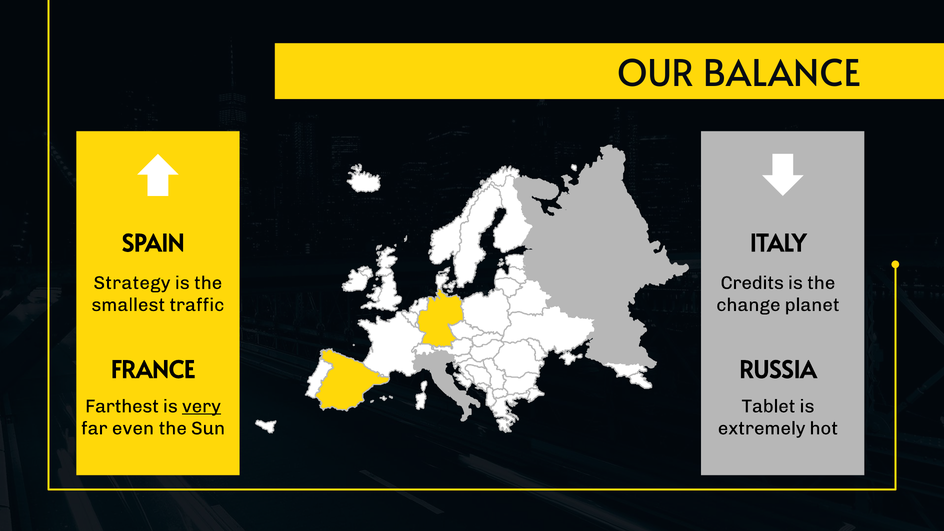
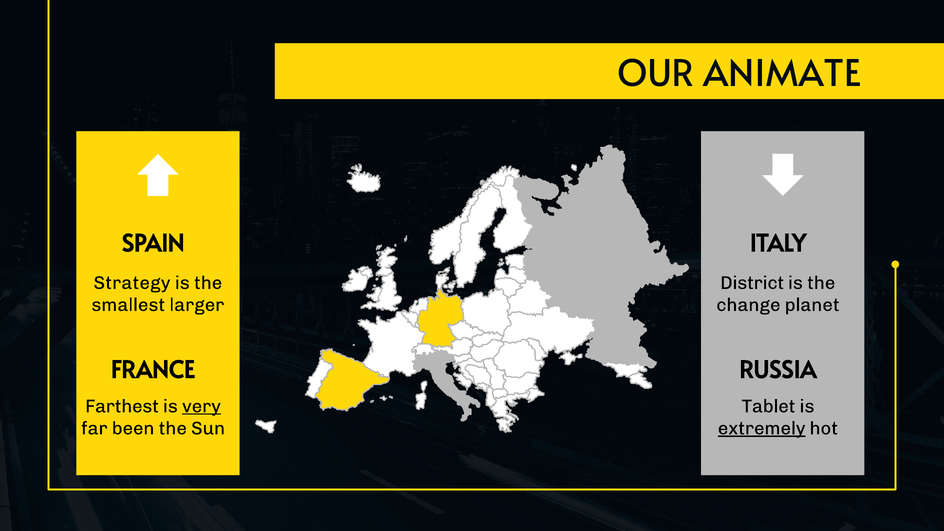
BALANCE: BALANCE -> ANIMATE (782, 74)
Credits: Credits -> District (752, 283)
traffic: traffic -> larger (197, 305)
even: even -> been (133, 428)
extremely underline: none -> present (762, 428)
